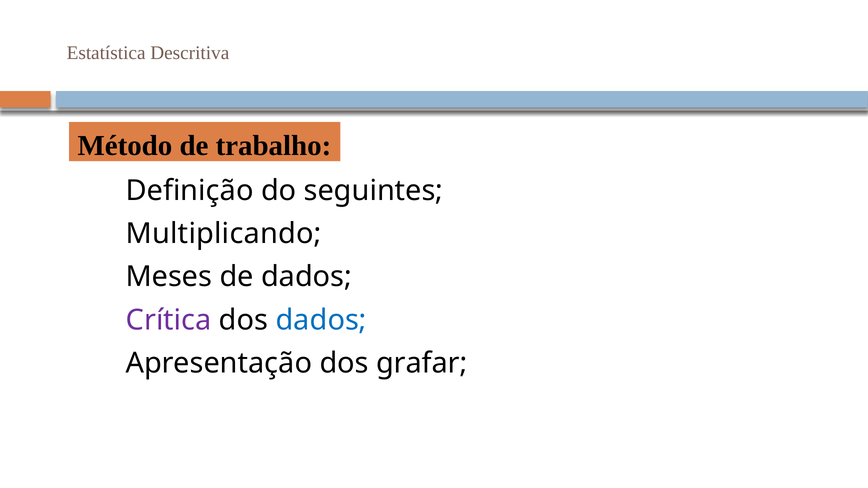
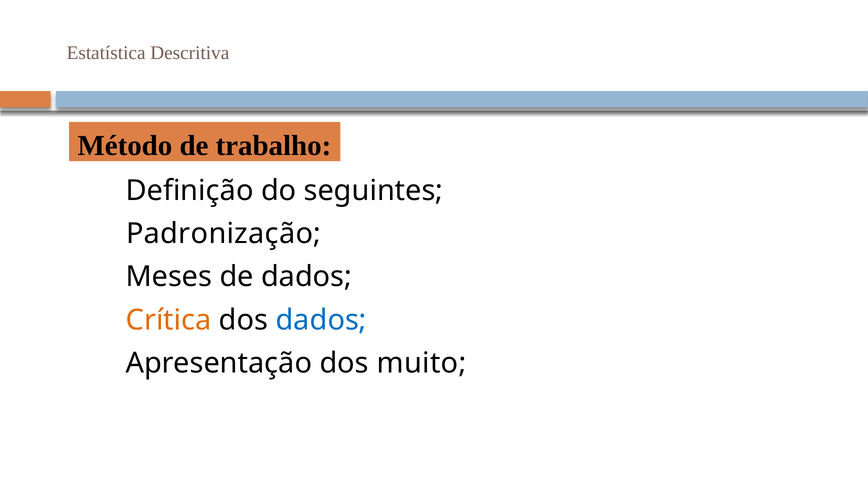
Multiplicando: Multiplicando -> Padronização (224, 234)
Crítica colour: purple -> orange (169, 320)
grafar: grafar -> muito (422, 363)
